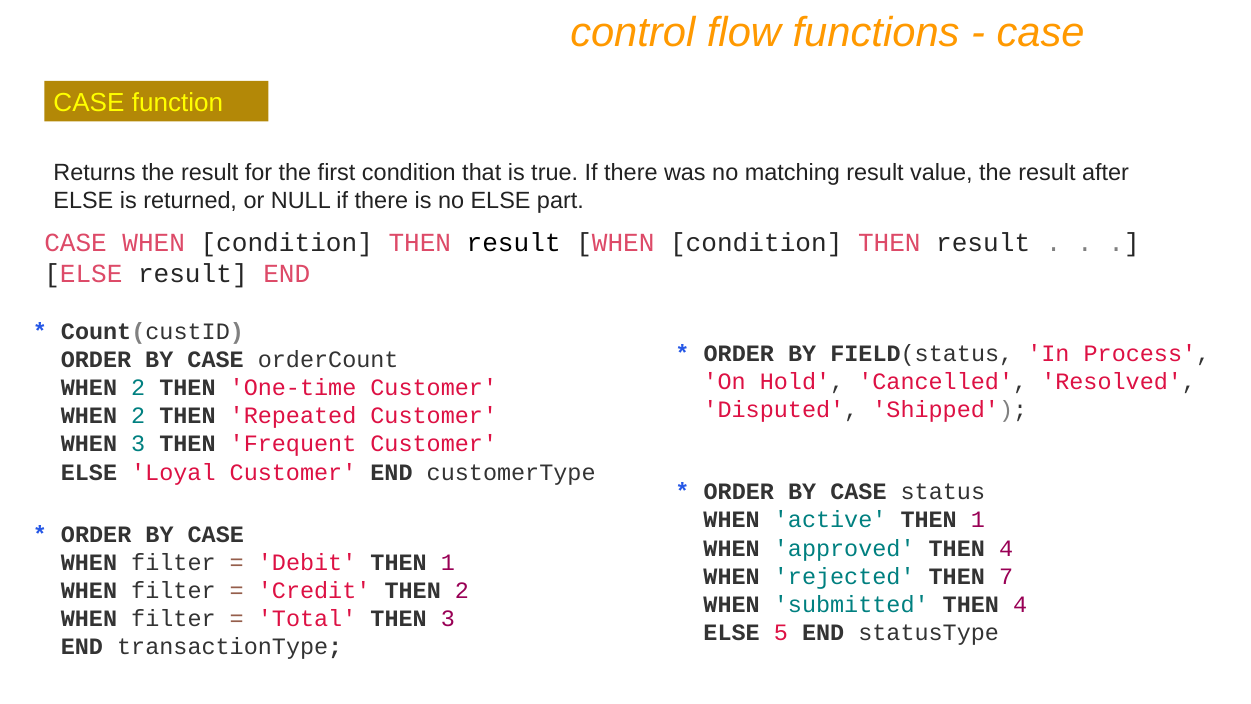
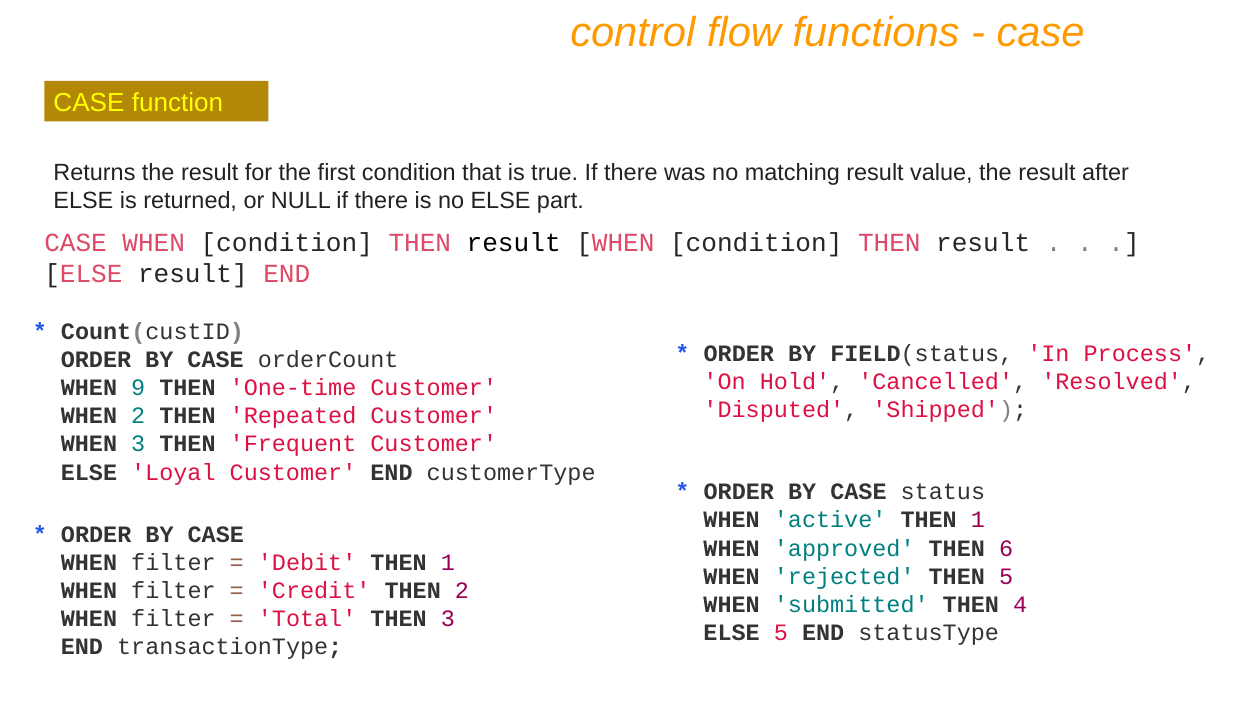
2: 2 -> 9 (138, 388)
approved THEN 4: 4 -> 6 (1006, 548)
THEN 7: 7 -> 5 (1006, 576)
